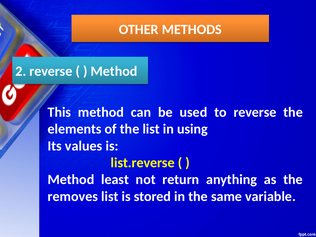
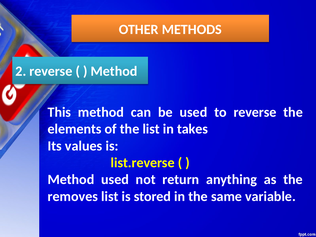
using: using -> takes (193, 129)
Method least: least -> used (115, 180)
